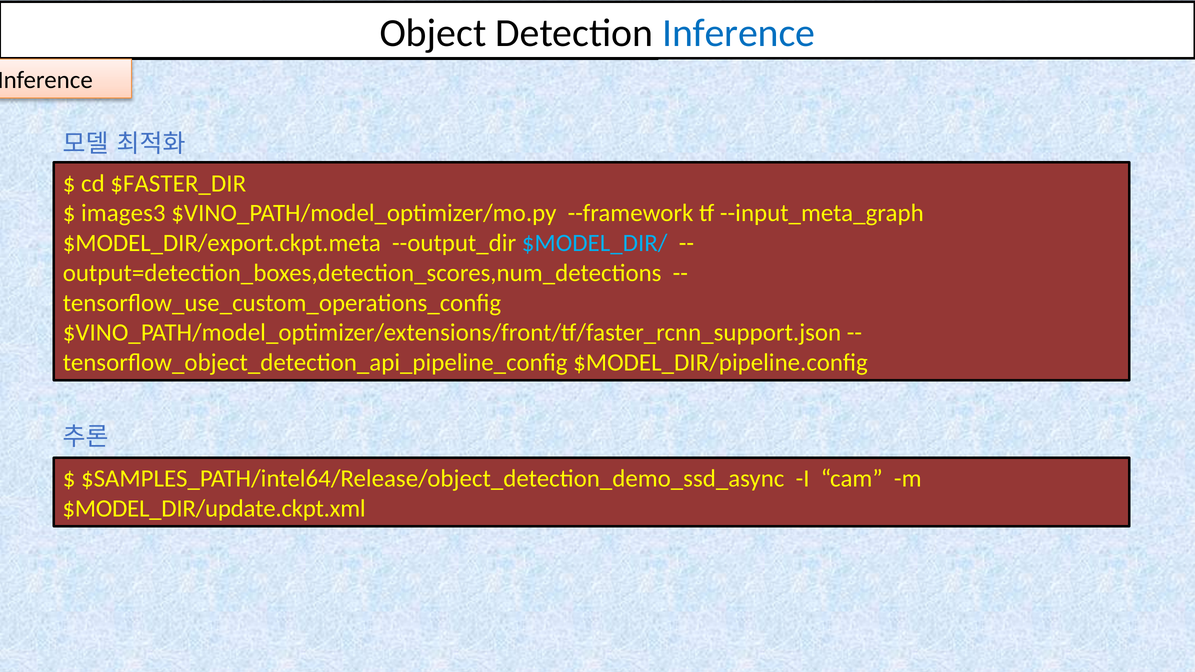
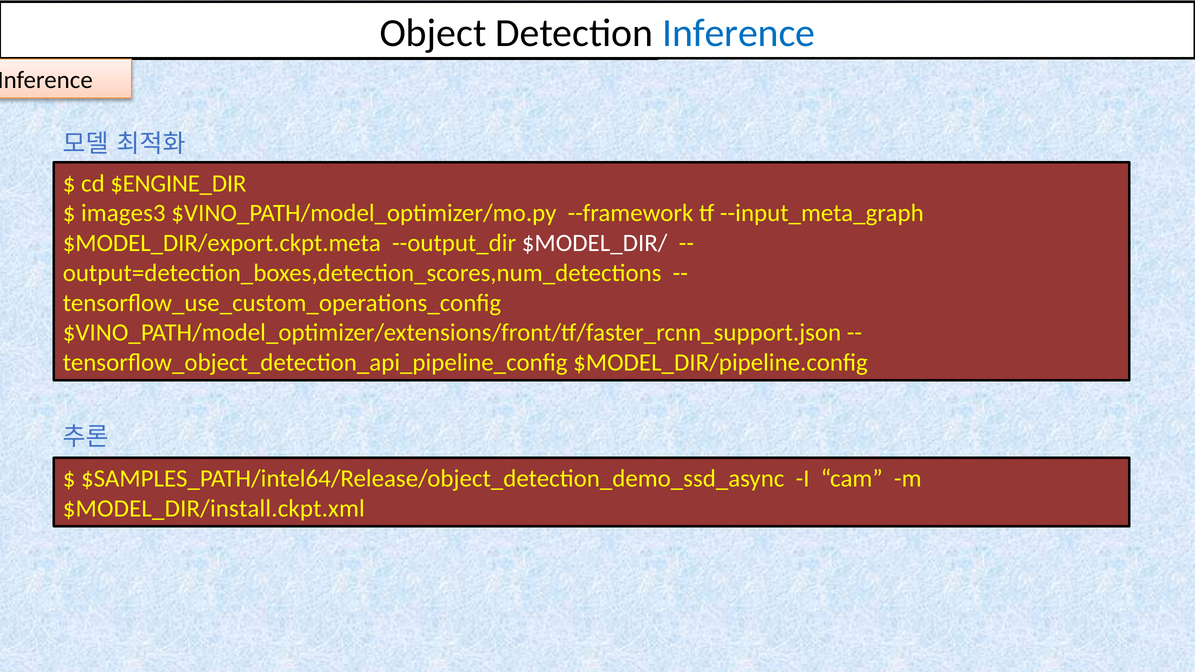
$FASTER_DIR: $FASTER_DIR -> $ENGINE_DIR (178, 183)
$MODEL_DIR/ colour: light blue -> white (595, 243)
$MODEL_DIR/update.ckpt.xml: $MODEL_DIR/update.ckpt.xml -> $MODEL_DIR/install.ckpt.xml (214, 509)
